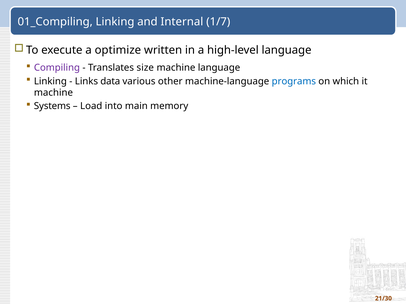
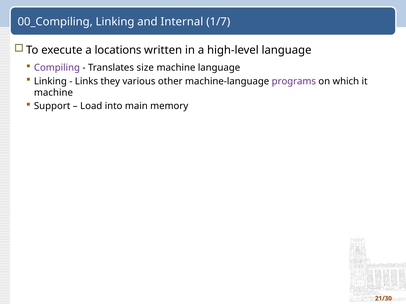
01_Compiling: 01_Compiling -> 00_Compiling (55, 22)
optimize: optimize -> locations (118, 50)
data: data -> they (110, 81)
programs colour: blue -> purple (294, 81)
Systems: Systems -> Support (52, 106)
